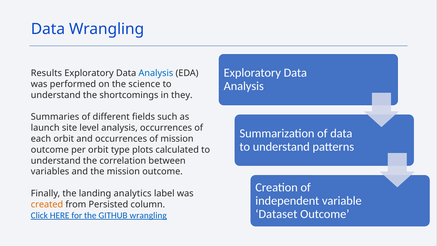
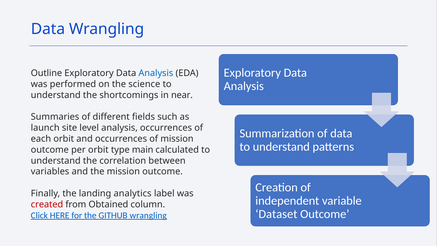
Results: Results -> Outline (46, 73)
they: they -> near (182, 95)
plots: plots -> main (143, 150)
created colour: orange -> red (47, 204)
Persisted: Persisted -> Obtained (108, 204)
